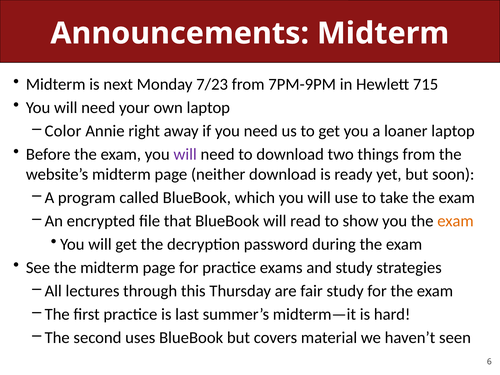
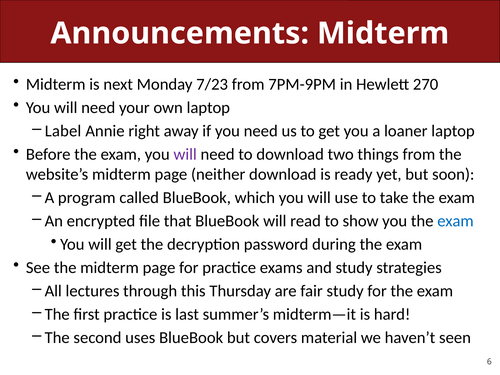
715: 715 -> 270 (426, 84)
Color: Color -> Label (63, 131)
exam colour: orange -> blue (455, 221)
